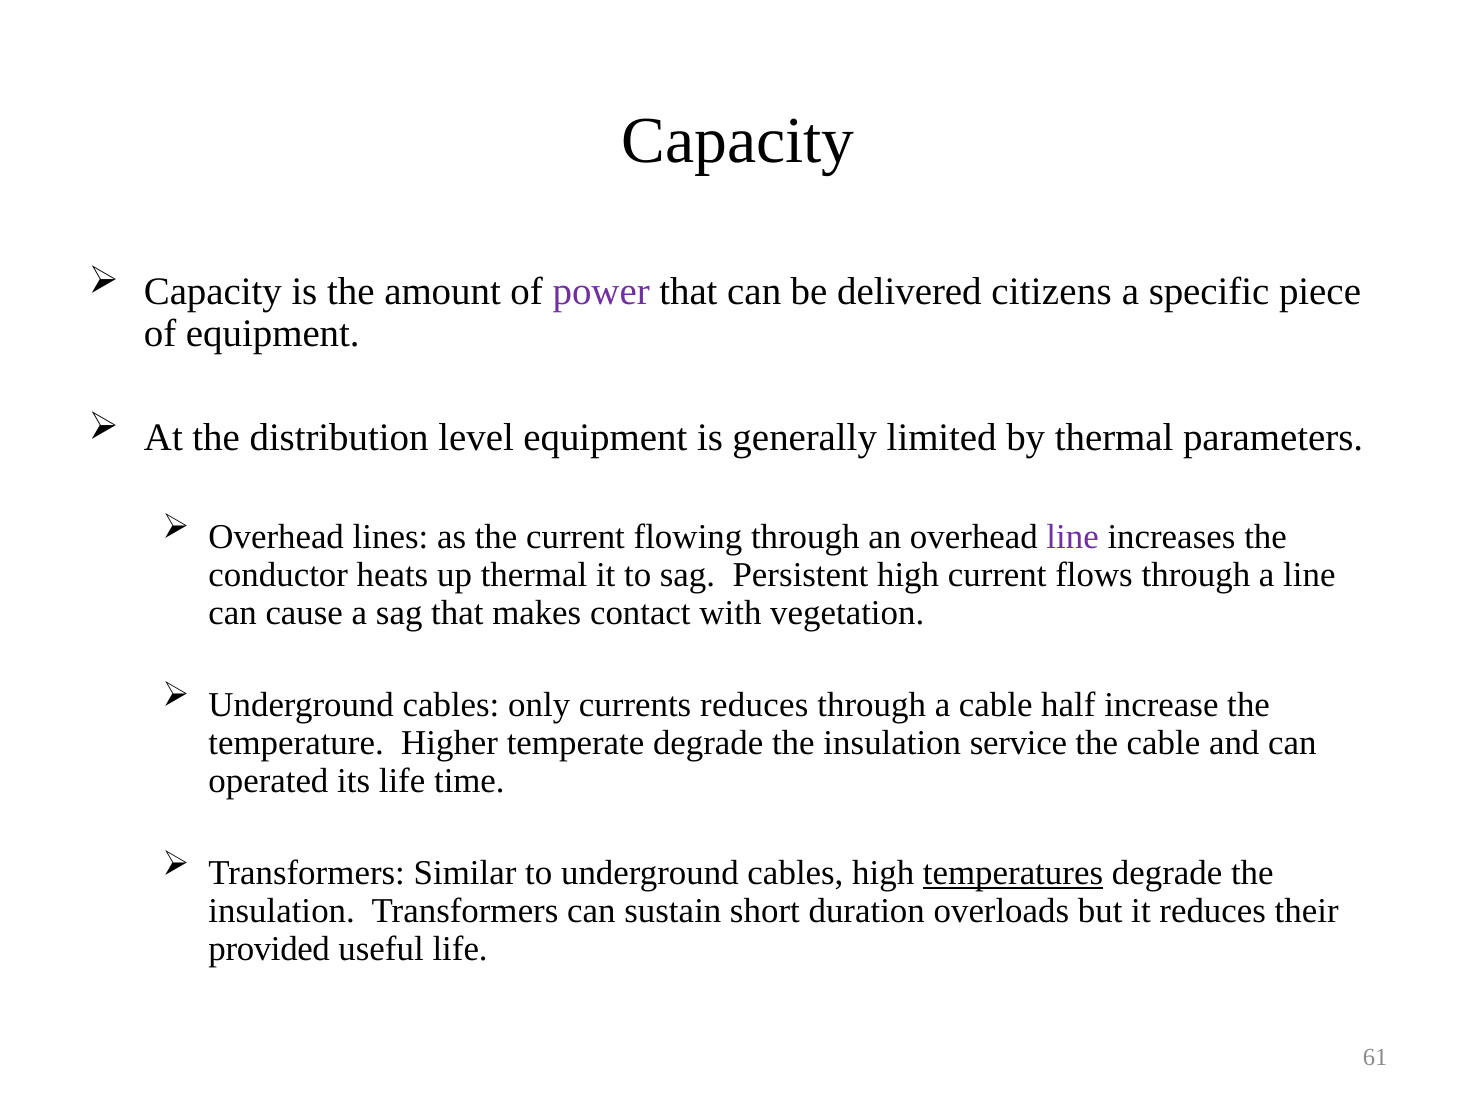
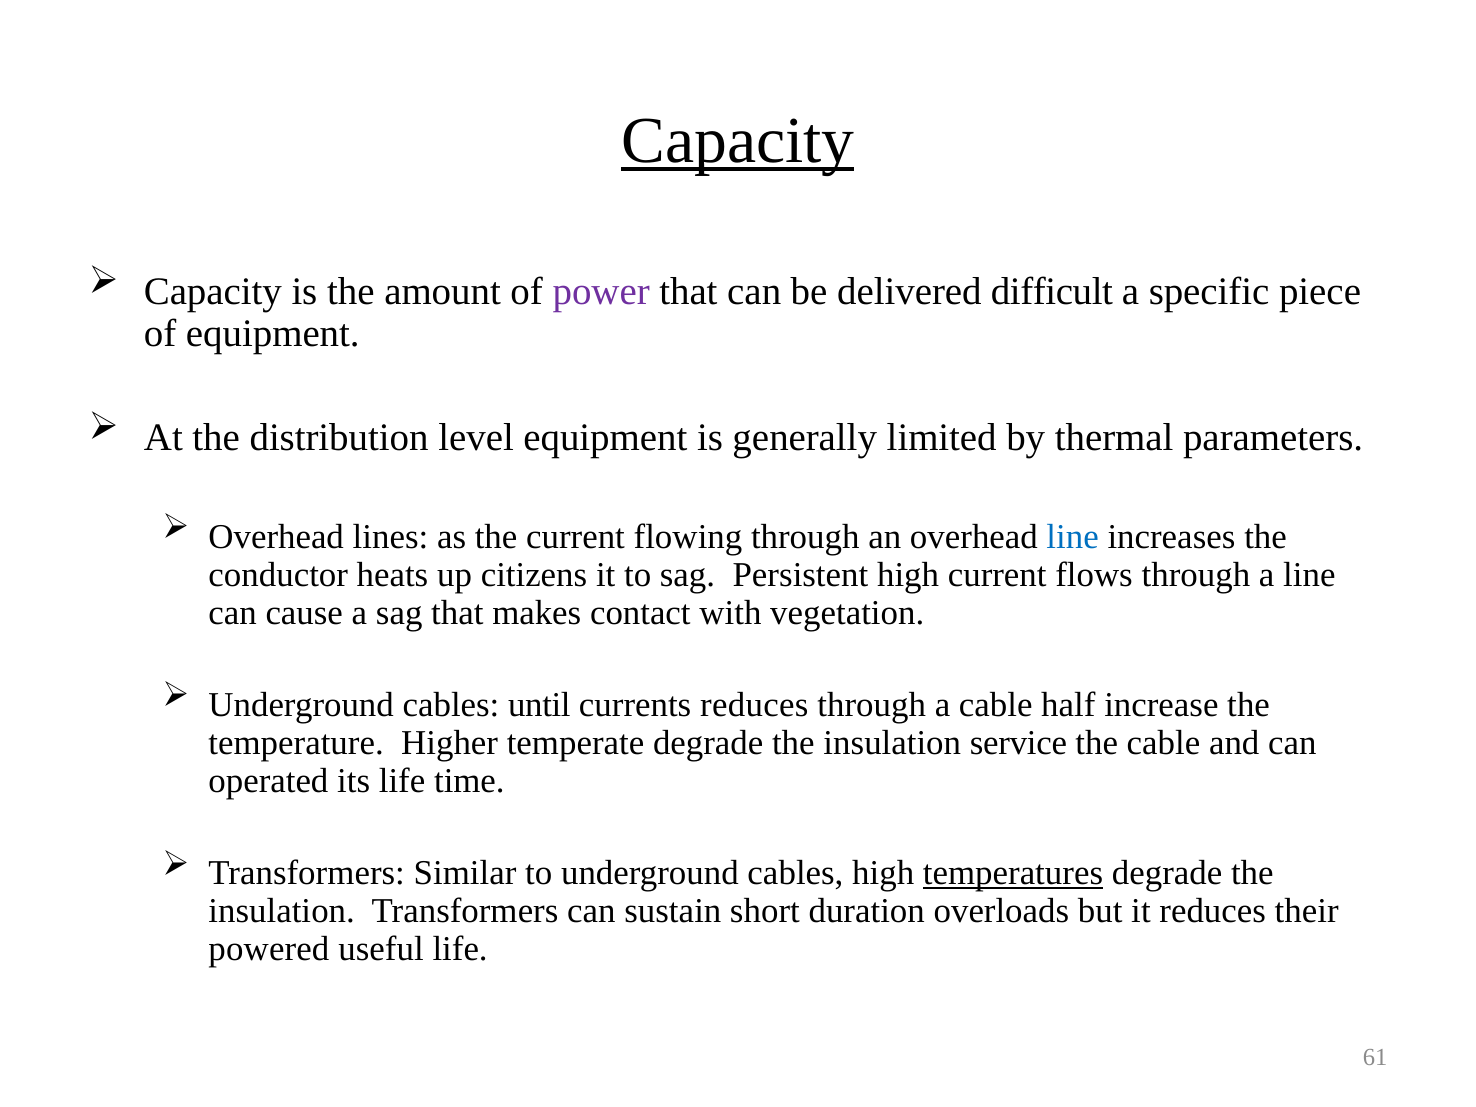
Capacity underline: none -> present (738, 141)
citizens: citizens -> difficult (1052, 292)
line colour: purple -> blue (1073, 537)
up thermal: thermal -> citizens (534, 575)
only: only -> until (539, 705)
provided: provided -> powered (269, 949)
